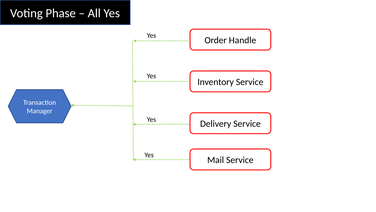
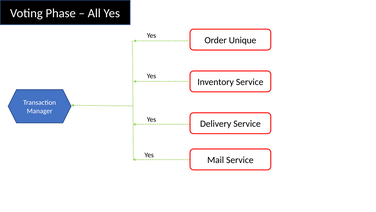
Handle: Handle -> Unique (243, 40)
